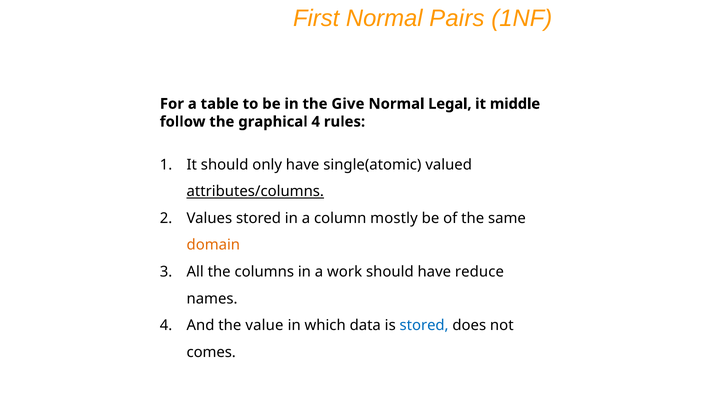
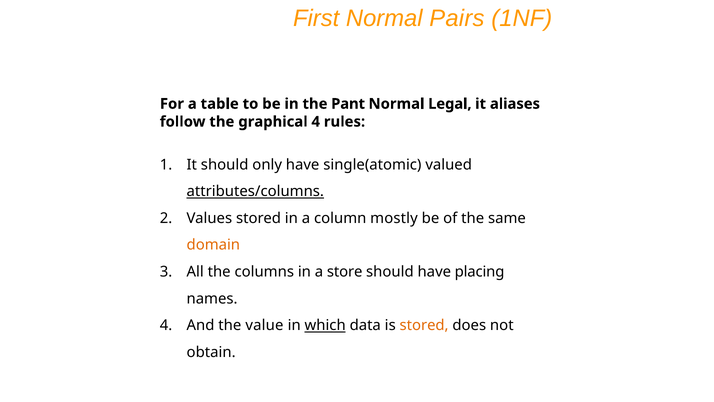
Give: Give -> Pant (348, 104)
middle: middle -> aliases (515, 104)
work: work -> store (345, 272)
reduce: reduce -> placing (480, 272)
which underline: none -> present (325, 325)
stored colour: blue -> orange (424, 325)
comes: comes -> obtain (211, 352)
